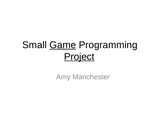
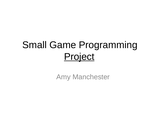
Game underline: present -> none (63, 45)
